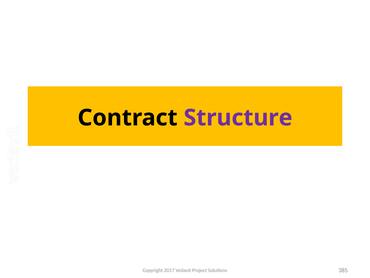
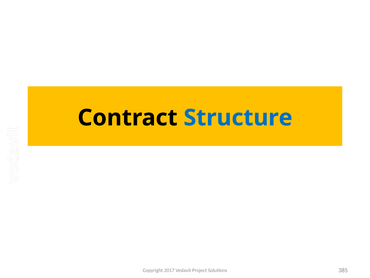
Structure colour: purple -> blue (238, 118)
